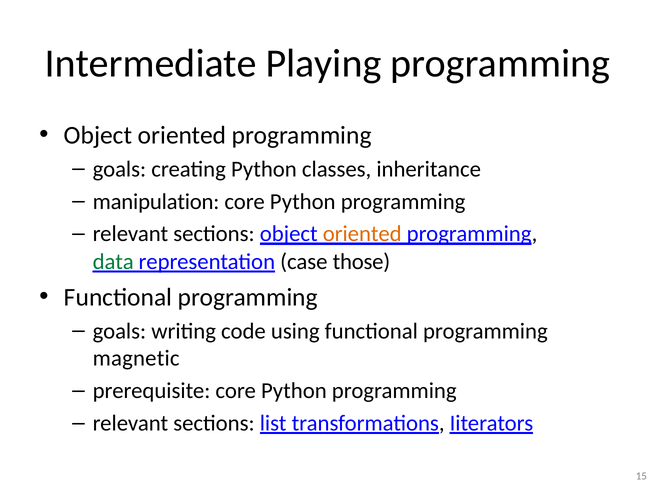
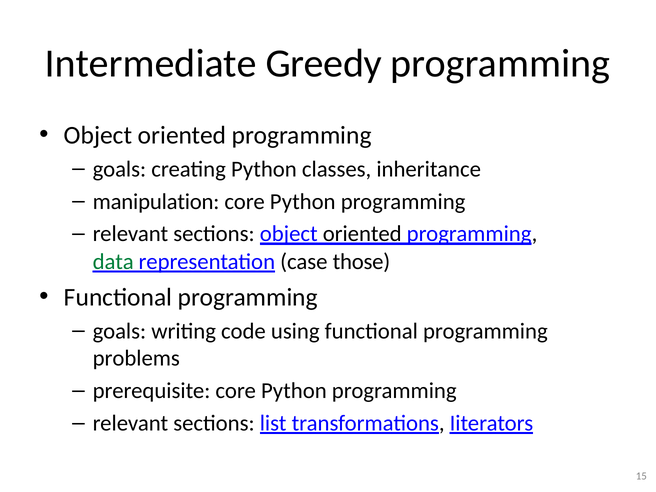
Playing: Playing -> Greedy (324, 64)
oriented colour: orange -> black (362, 234)
magnetic: magnetic -> problems (136, 358)
